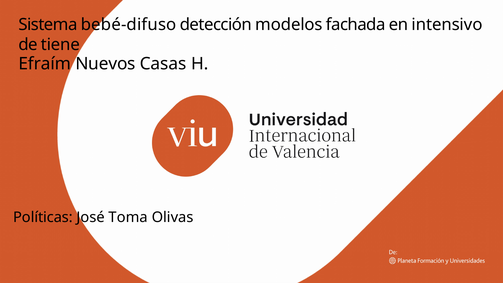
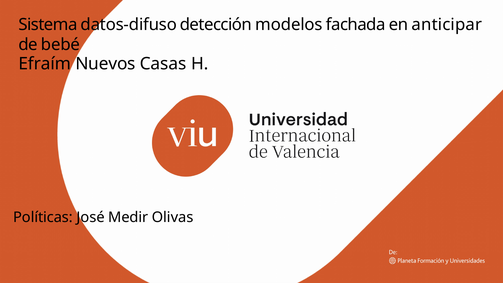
bebé-difuso: bebé-difuso -> datos-difuso (129, 25)
intensivo: intensivo -> anticipar (447, 25)
tiene: tiene -> bebé (60, 45)
Toma: Toma -> Medir (128, 217)
